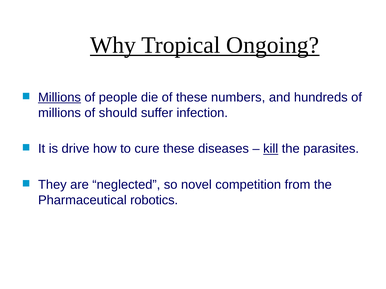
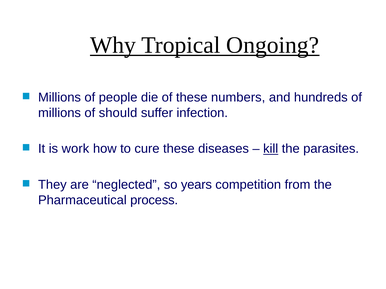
Millions underline: present -> none (59, 98)
drive: drive -> work (75, 149)
novel: novel -> years (196, 185)
robotics: robotics -> process (154, 200)
